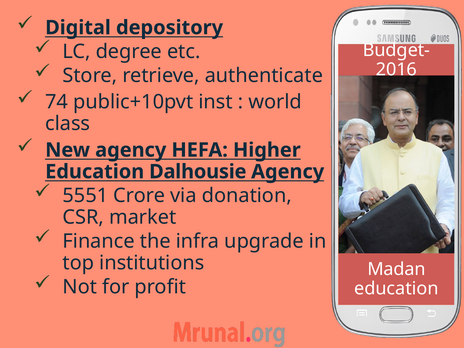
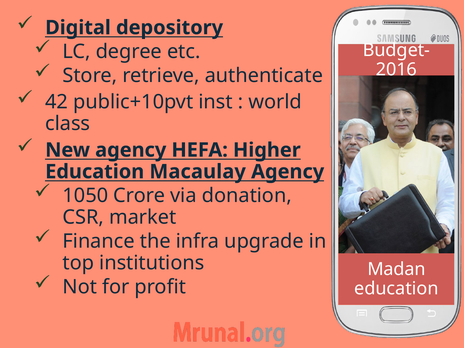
74: 74 -> 42 (57, 102)
Dalhousie: Dalhousie -> Macaulay (198, 172)
5551: 5551 -> 1050 (85, 196)
